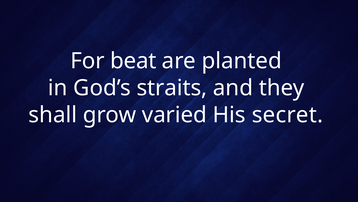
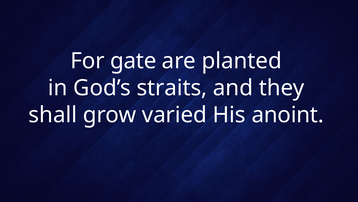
beat: beat -> gate (133, 61)
secret: secret -> anoint (288, 115)
